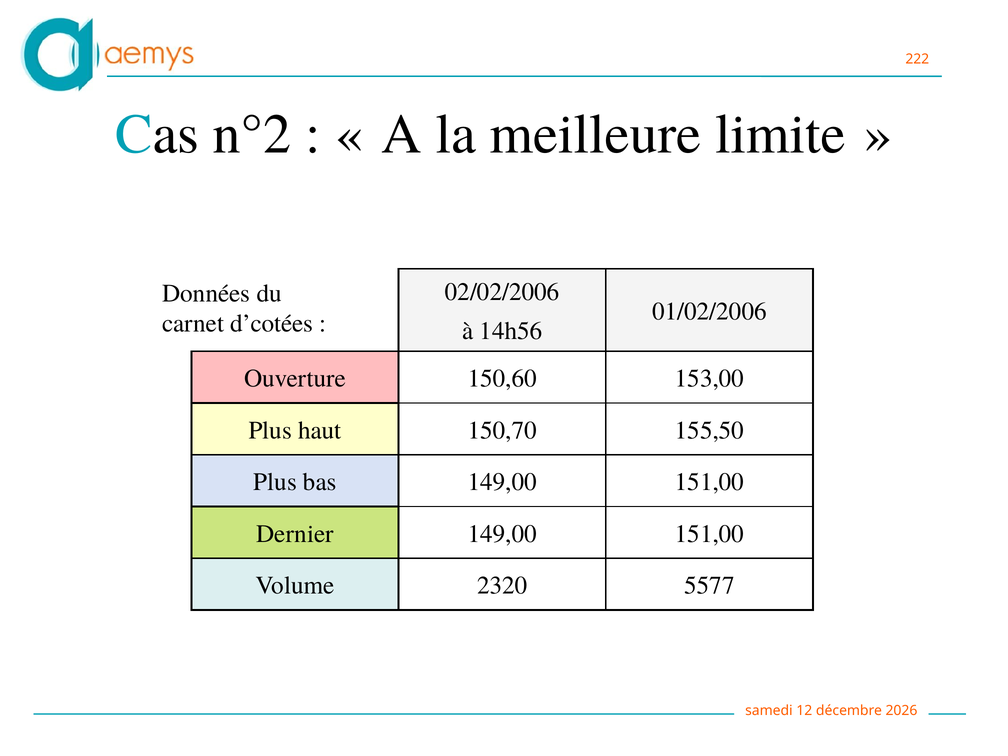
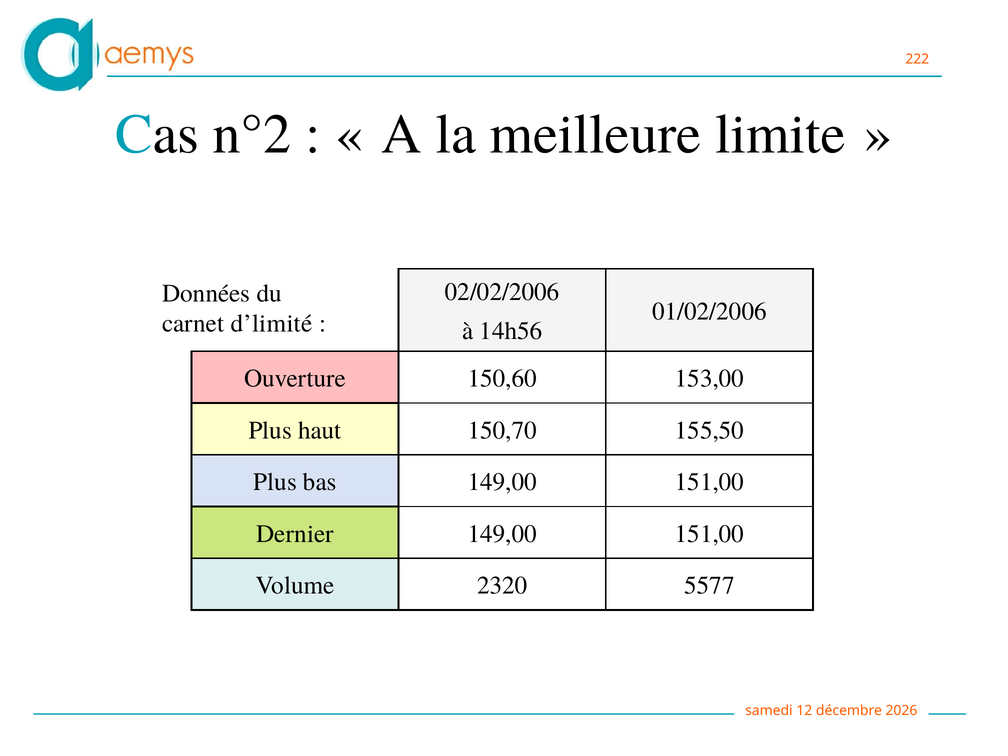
d’cotées: d’cotées -> d’limité (271, 324)
